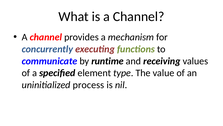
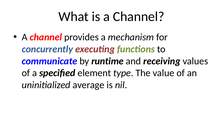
process: process -> average (89, 85)
